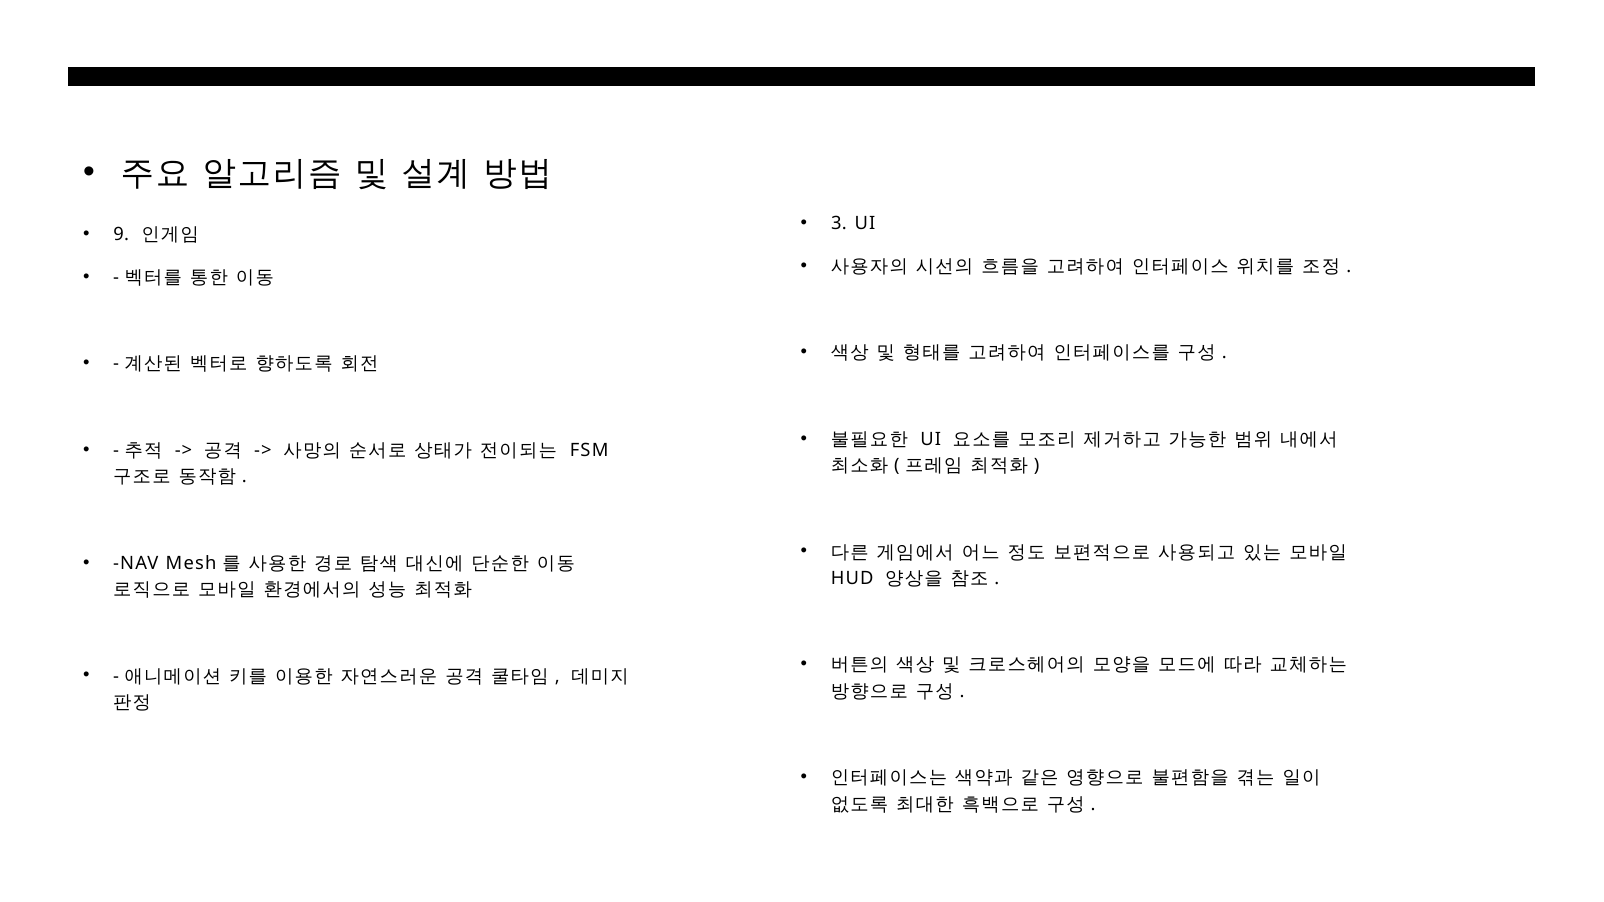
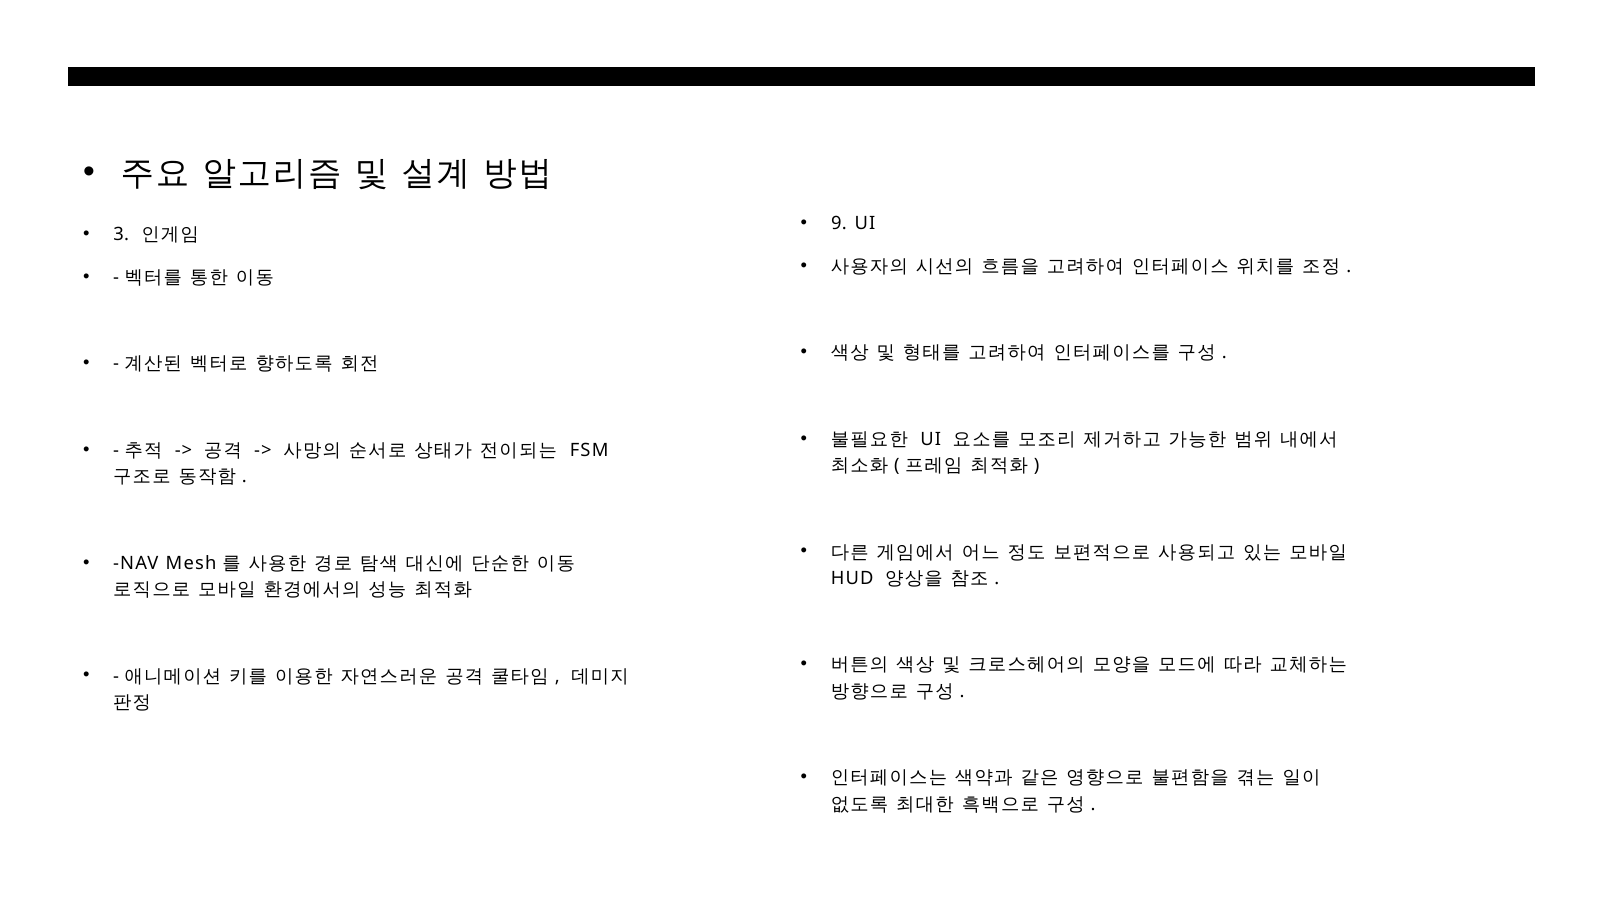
3: 3 -> 9 (839, 223)
9: 9 -> 3 (121, 234)
